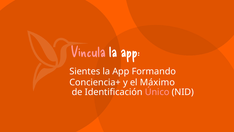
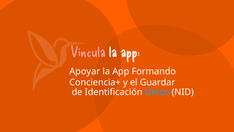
Sientes: Sientes -> Apoyar (85, 71)
Máximo: Máximo -> Guardar (157, 82)
Único colour: pink -> light blue (157, 92)
